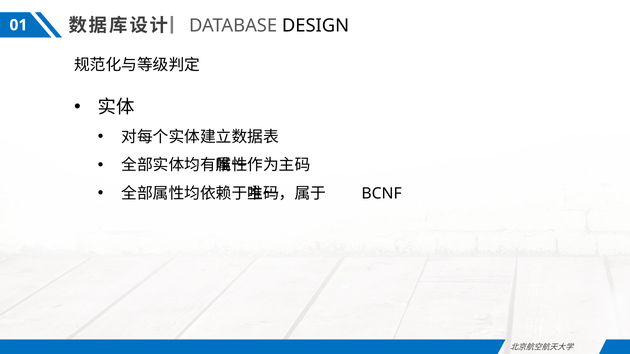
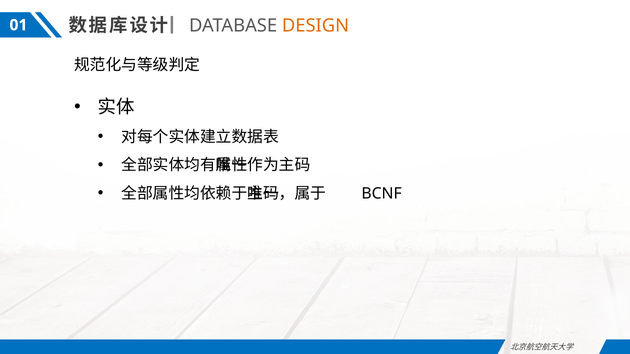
DESIGN colour: black -> orange (316, 26)
